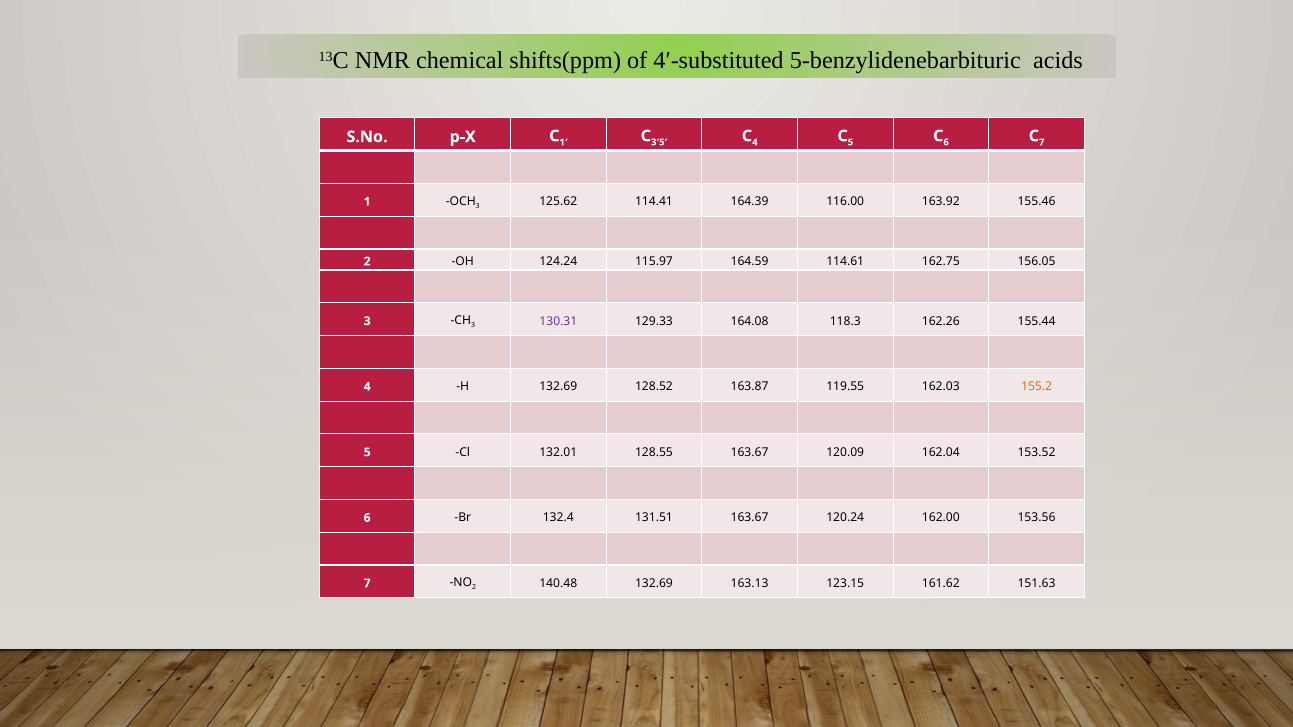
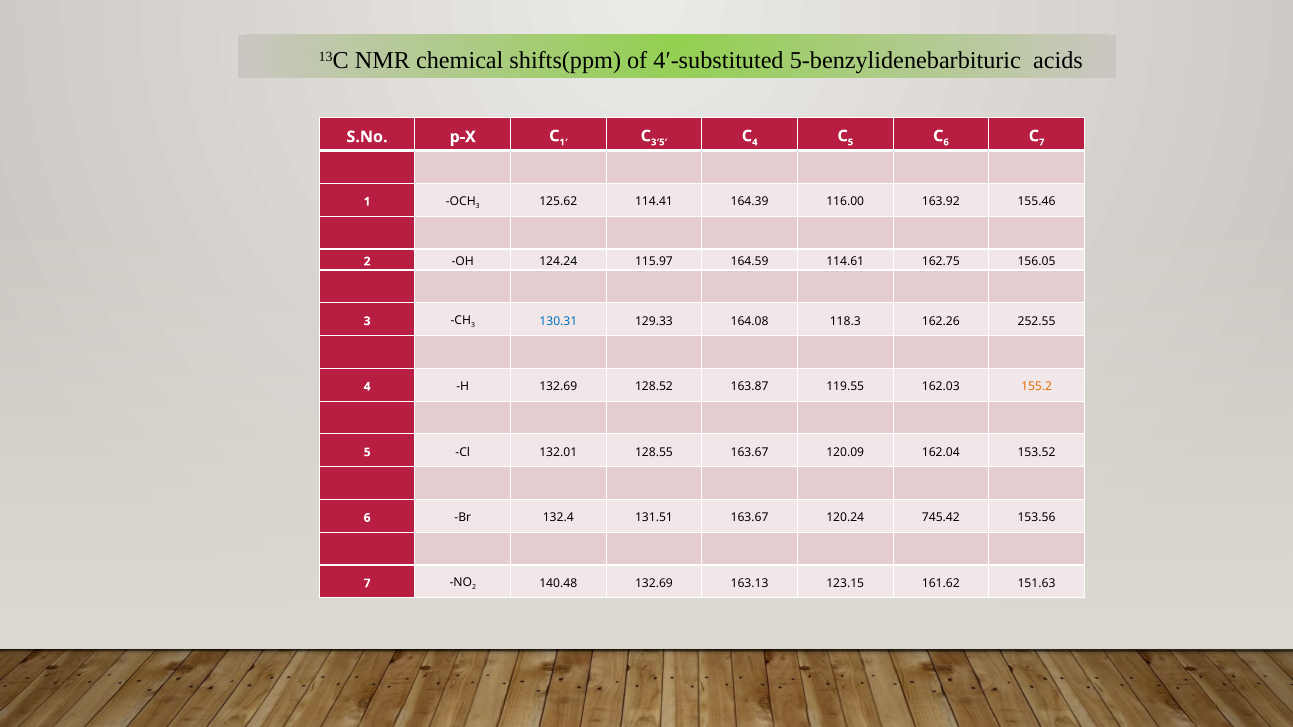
130.31 colour: purple -> blue (558, 321)
155.44: 155.44 -> 252.55 (1037, 321)
162.00: 162.00 -> 745.42 (941, 518)
